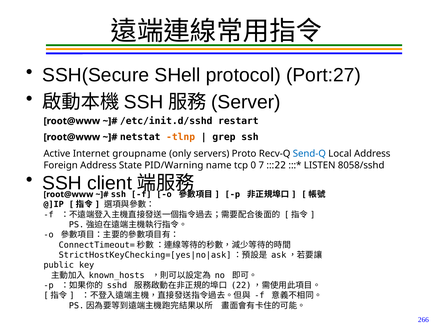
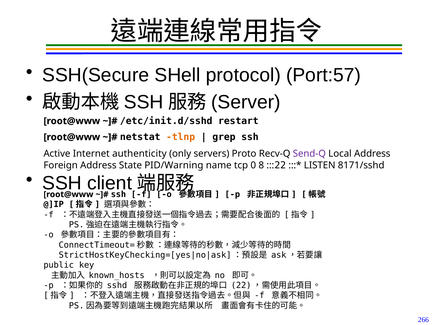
Port:27: Port:27 -> Port:57 (324, 75)
groupname: groupname -> authenticity (139, 154)
Send-Q colour: blue -> purple (309, 154)
7: 7 -> 8 (261, 165)
8058/sshd: 8058/sshd -> 8171/sshd (361, 165)
